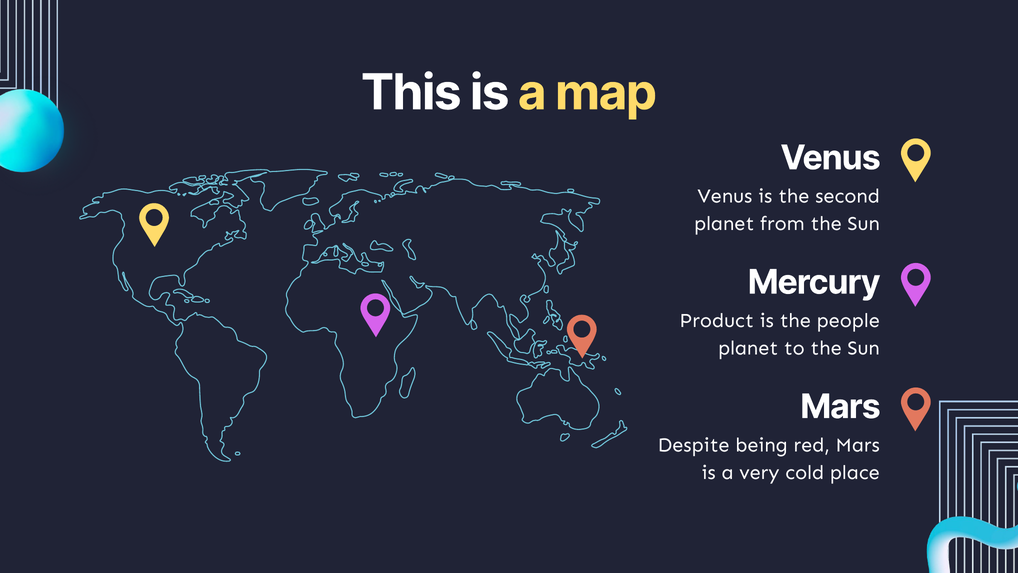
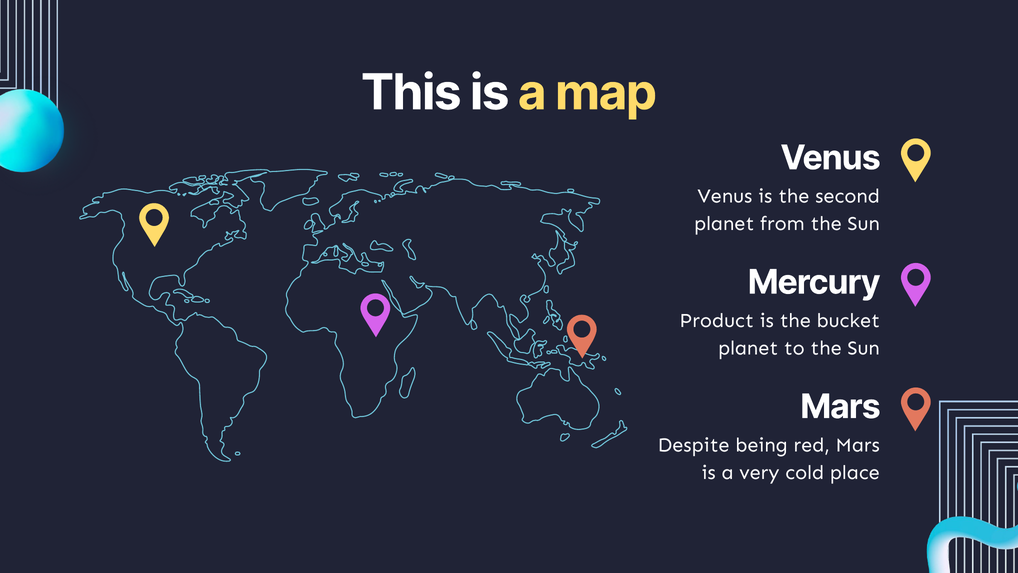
people: people -> bucket (848, 321)
